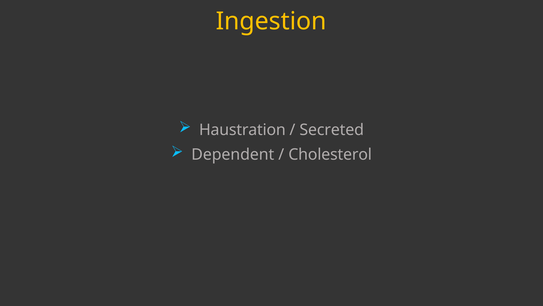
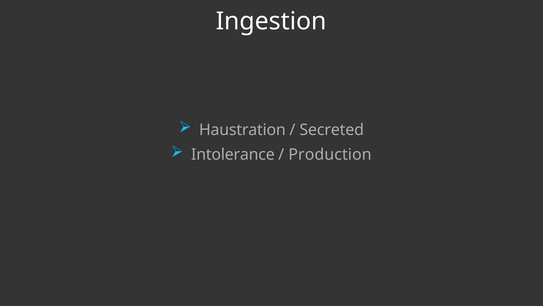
Ingestion colour: yellow -> white (271, 21)
Dependent: Dependent -> Intolerance (233, 154)
Cholesterol: Cholesterol -> Production (330, 154)
